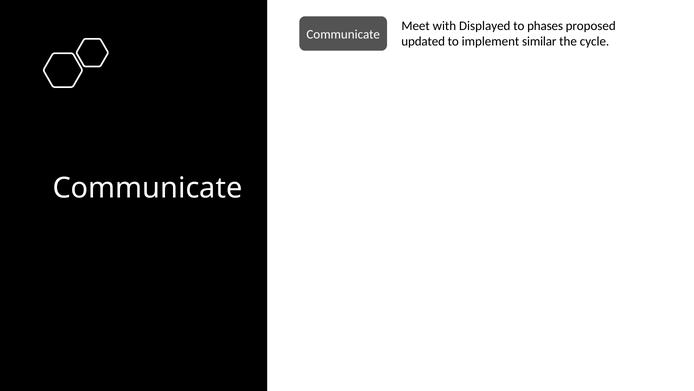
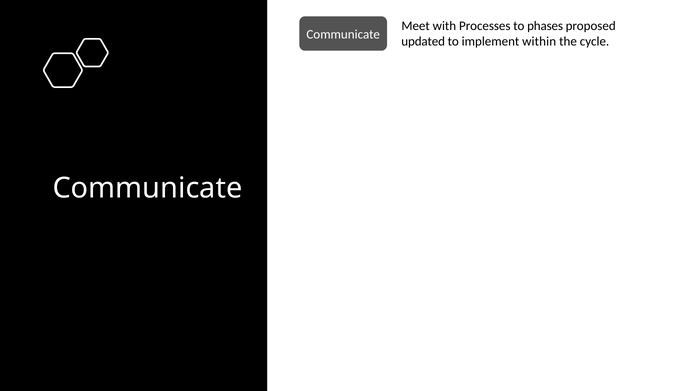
Displayed: Displayed -> Processes (485, 26)
similar: similar -> within (539, 41)
